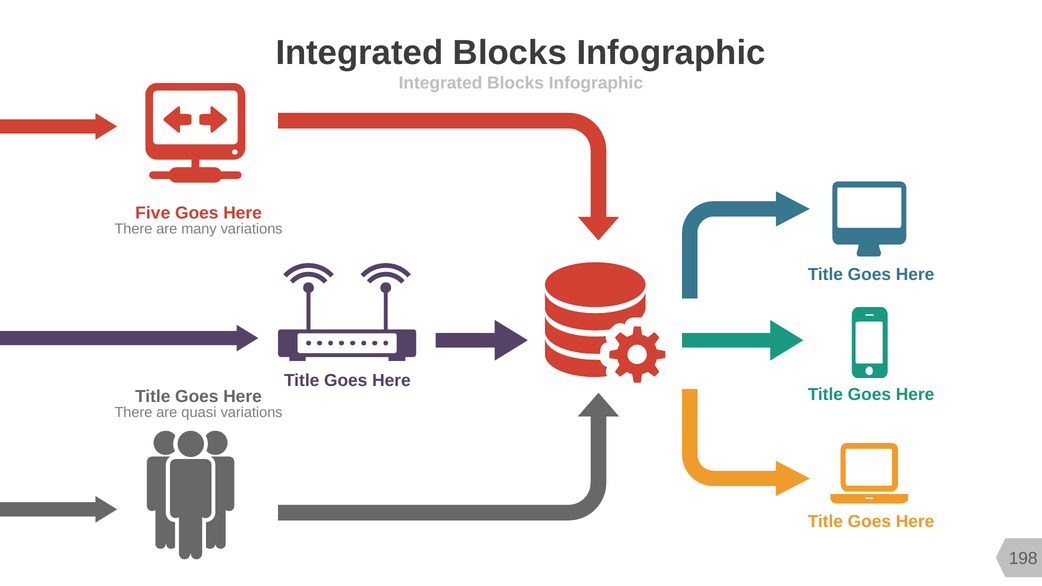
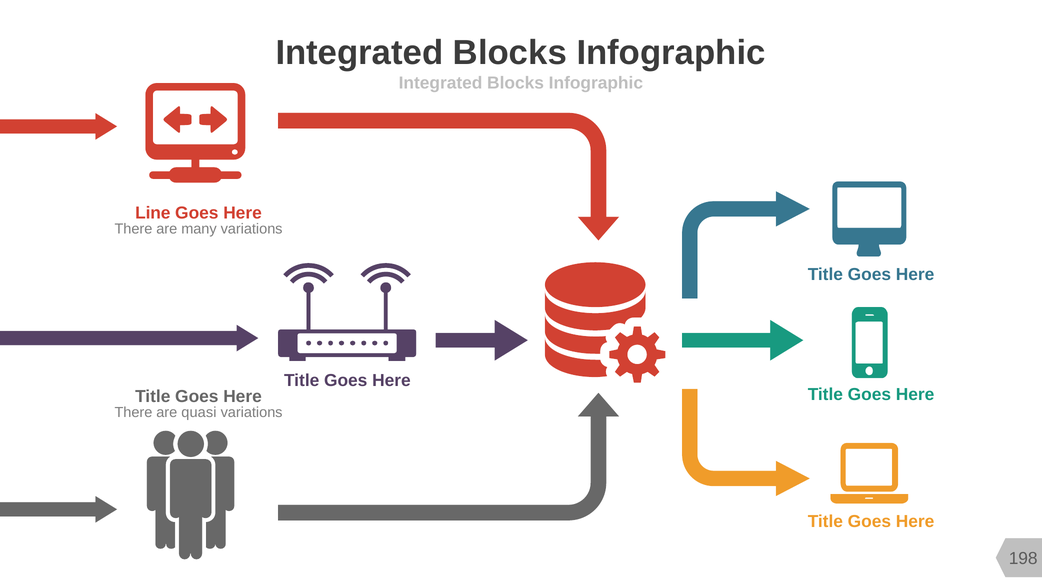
Five: Five -> Line (153, 213)
